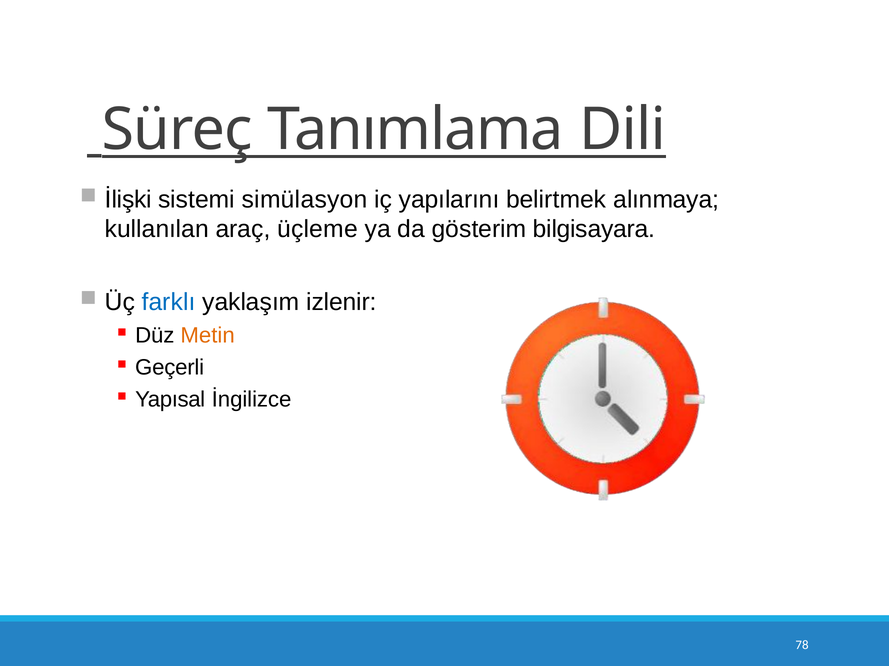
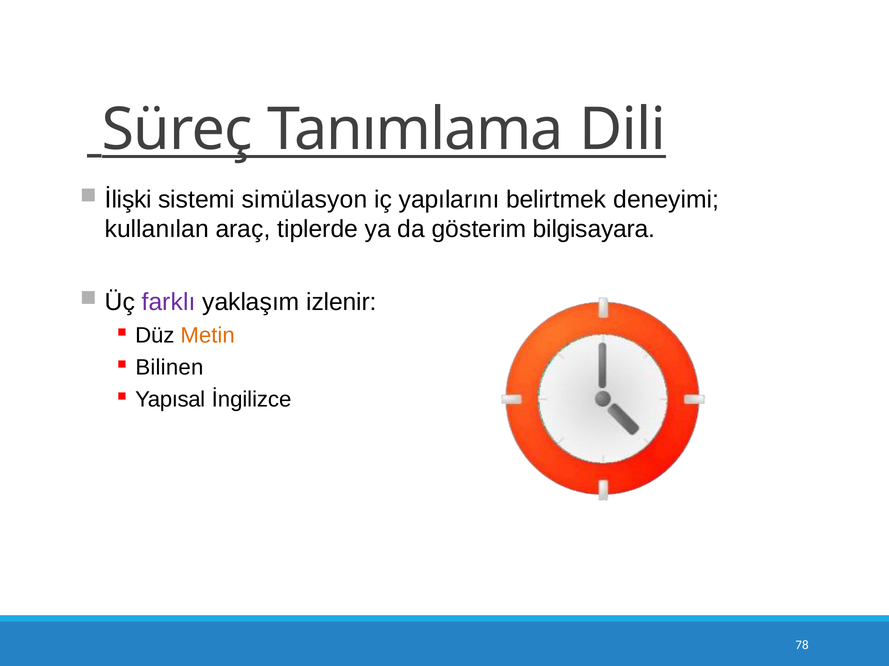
alınmaya: alınmaya -> deneyimi (666, 200)
üçleme: üçleme -> tiplerde (318, 229)
farklı colour: blue -> purple (169, 302)
Geçerli: Geçerli -> Bilinen (169, 368)
